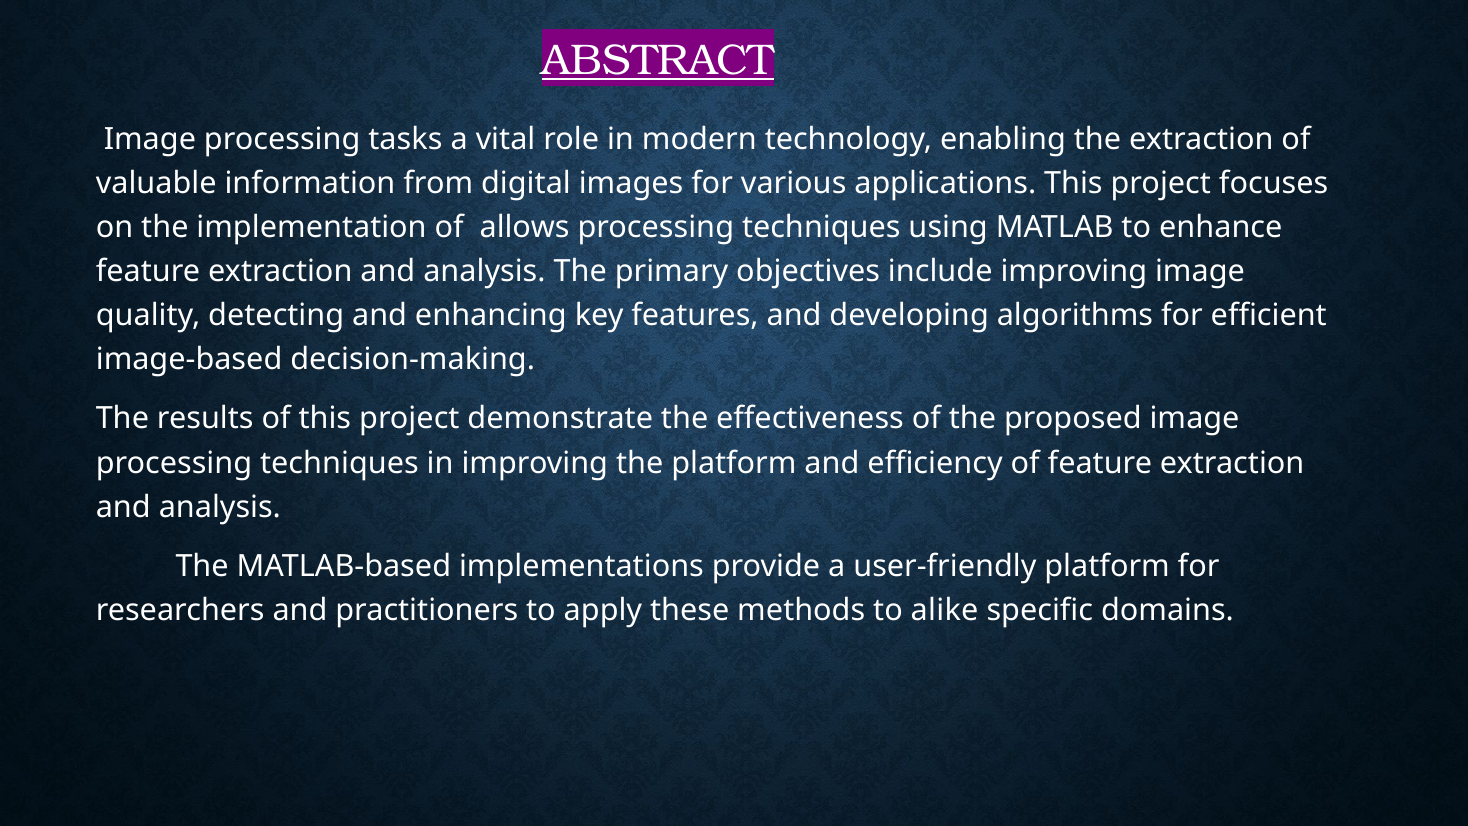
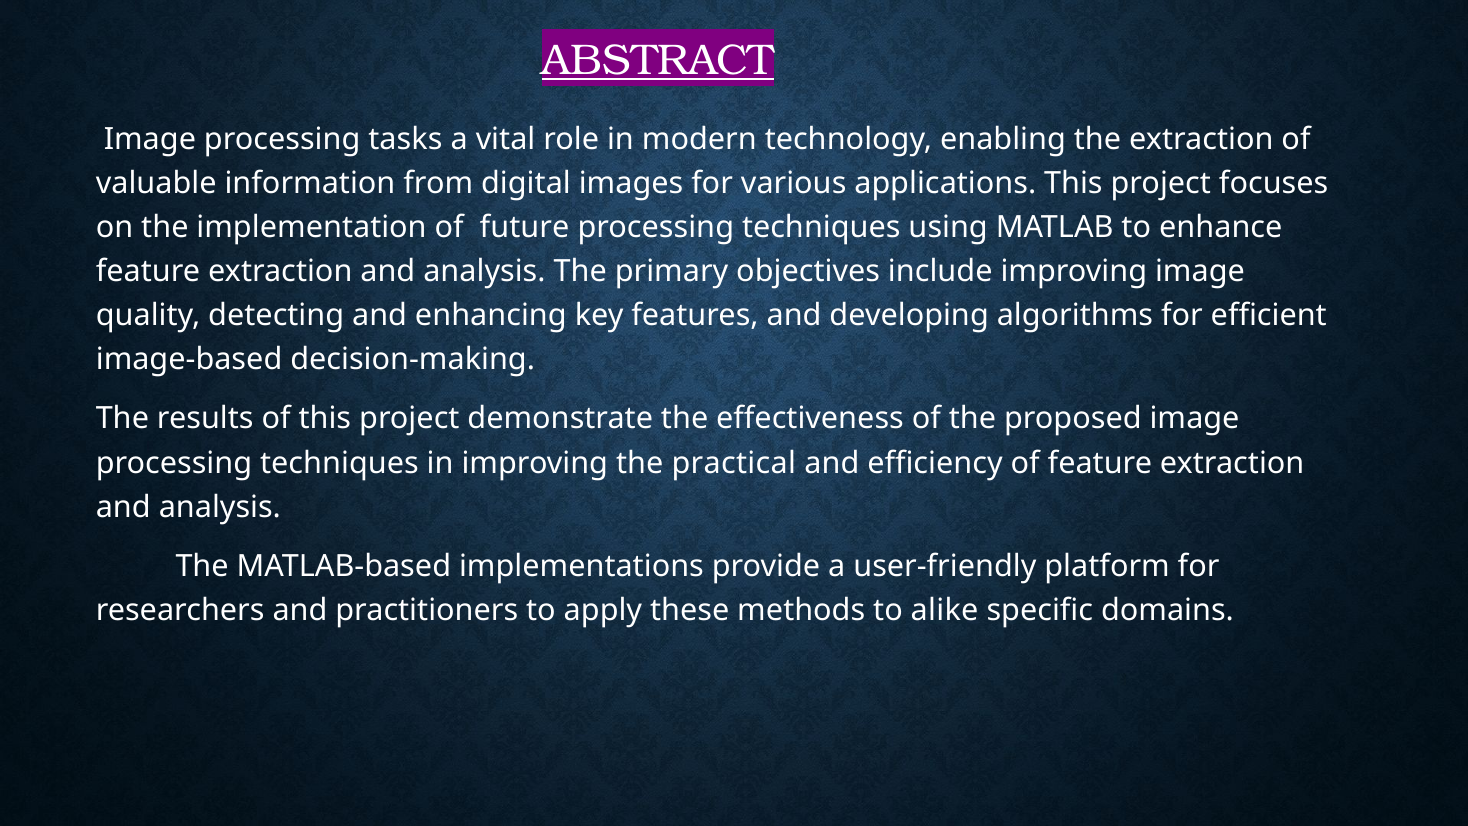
allows: allows -> future (525, 227)
the platform: platform -> practical (734, 463)
